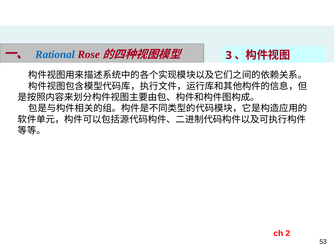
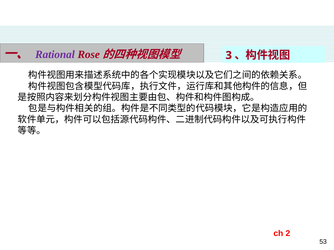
Rational colour: blue -> purple (55, 55)
